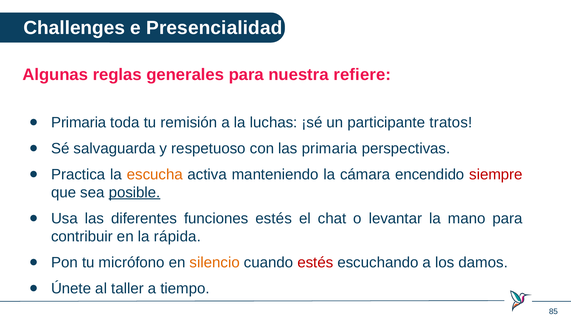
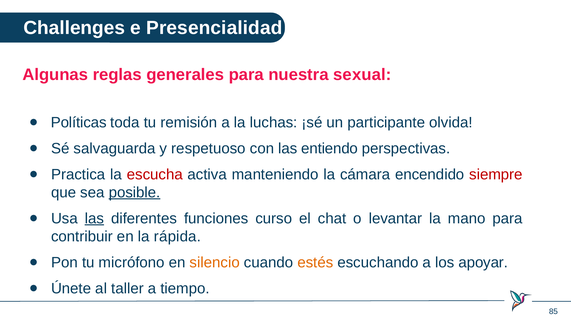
refiere: refiere -> sexual (362, 75)
Primaria: Primaria -> Políticas (79, 122)
tratos: tratos -> olvida (451, 122)
las primaria: primaria -> entiendo (330, 148)
escucha colour: orange -> red (155, 174)
las underline: none -> present (94, 219)
funciones estés: estés -> curso (274, 219)
estés colour: red -> orange (315, 263)
damos: damos -> apoyar (483, 263)
